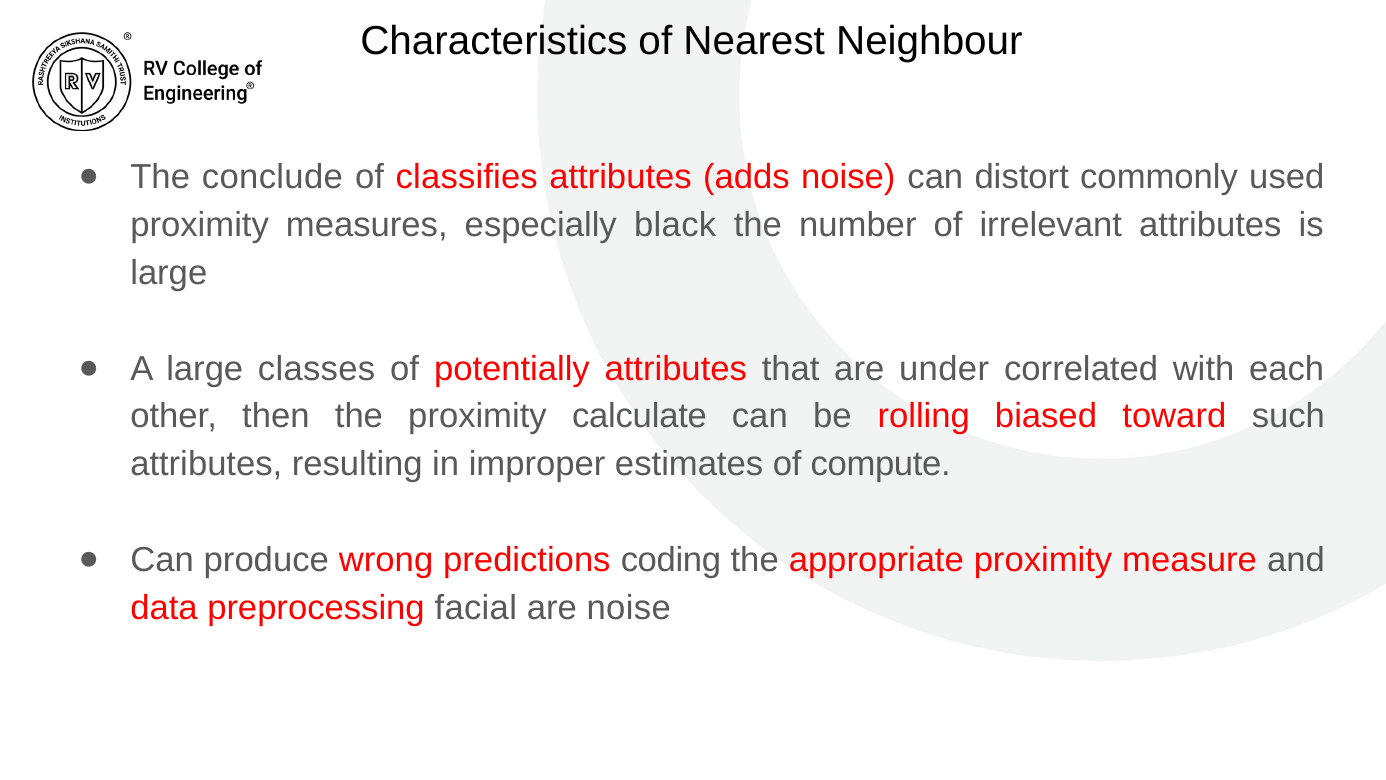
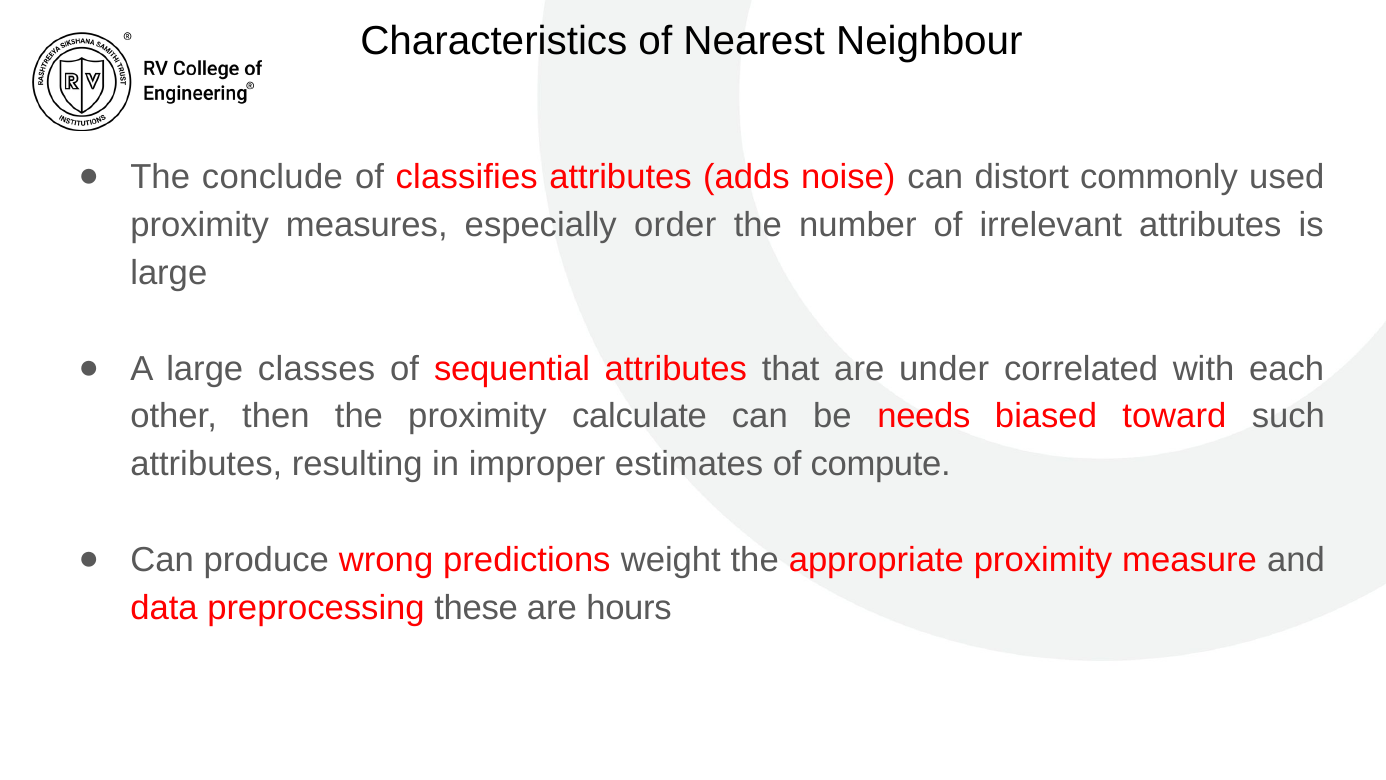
black: black -> order (675, 225)
potentially: potentially -> sequential (512, 368)
rolling: rolling -> needs (924, 416)
coding: coding -> weight (671, 560)
facial: facial -> these (476, 607)
are noise: noise -> hours (629, 607)
